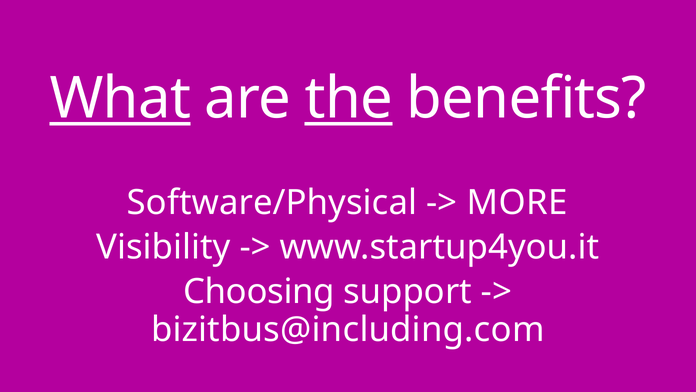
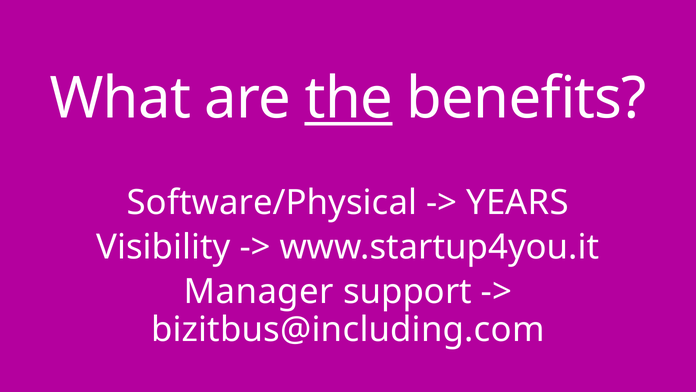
What underline: present -> none (120, 98)
MORE: MORE -> YEARS (517, 202)
Choosing: Choosing -> Manager (259, 292)
